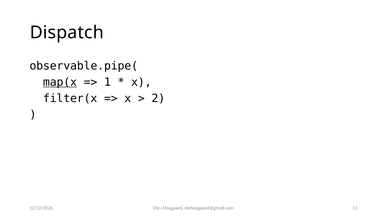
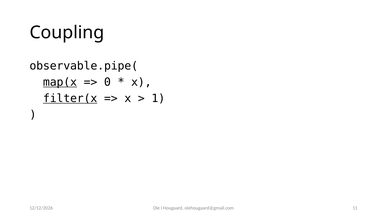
Dispatch: Dispatch -> Coupling (67, 33)
1: 1 -> 0 (107, 82)
filter(x underline: none -> present (70, 98)
2: 2 -> 1 (158, 98)
